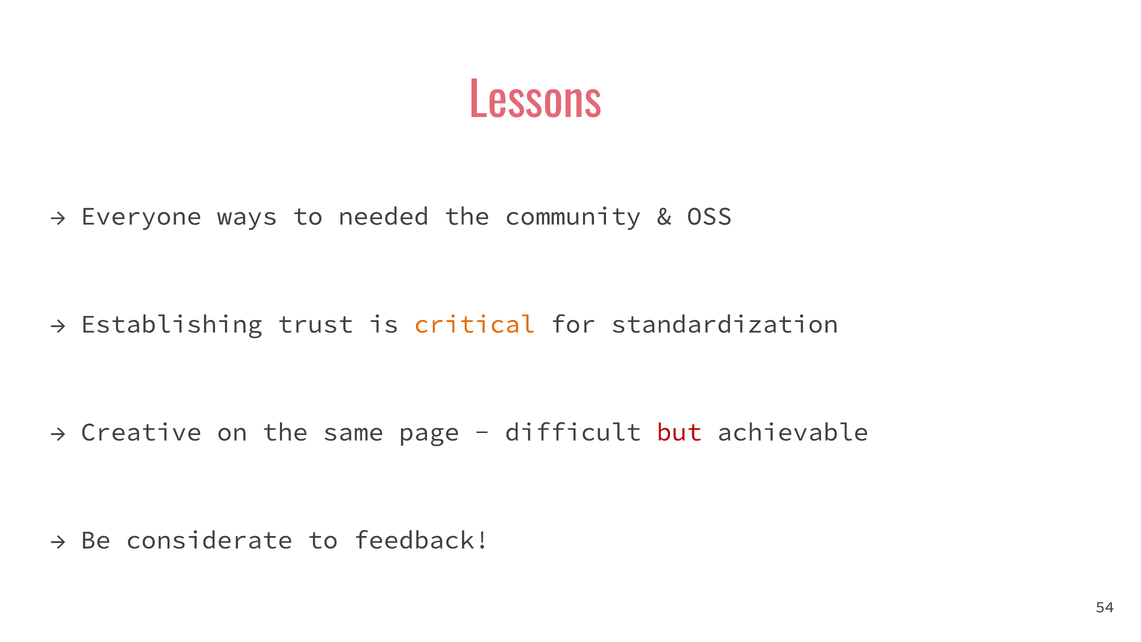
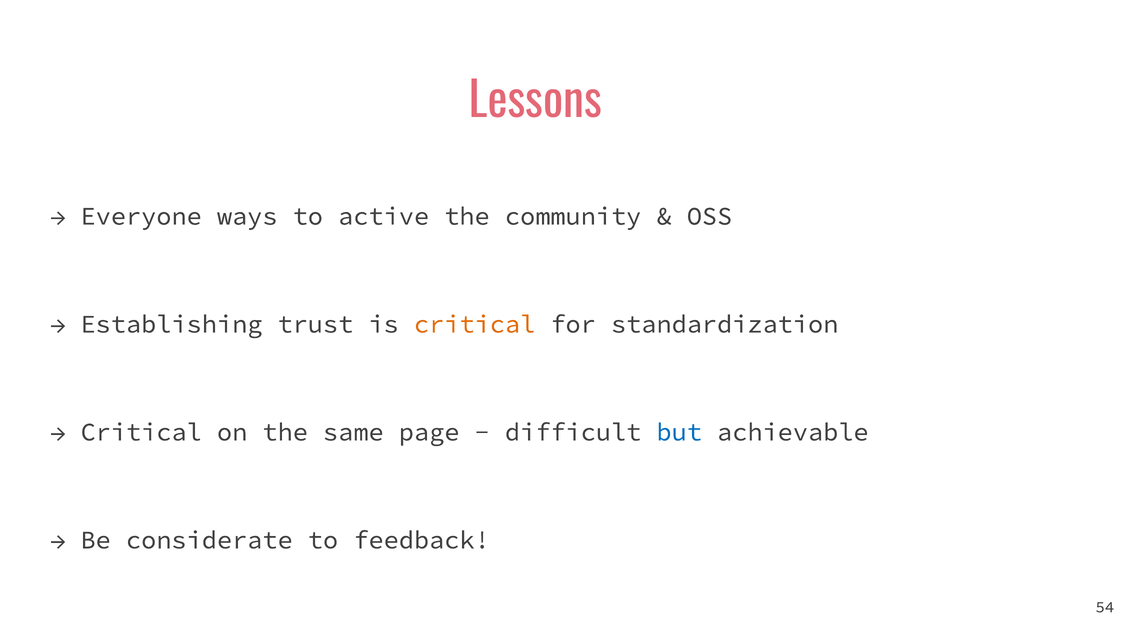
needed: needed -> active (384, 216)
Creative: Creative -> Critical (141, 432)
but colour: red -> blue (679, 432)
